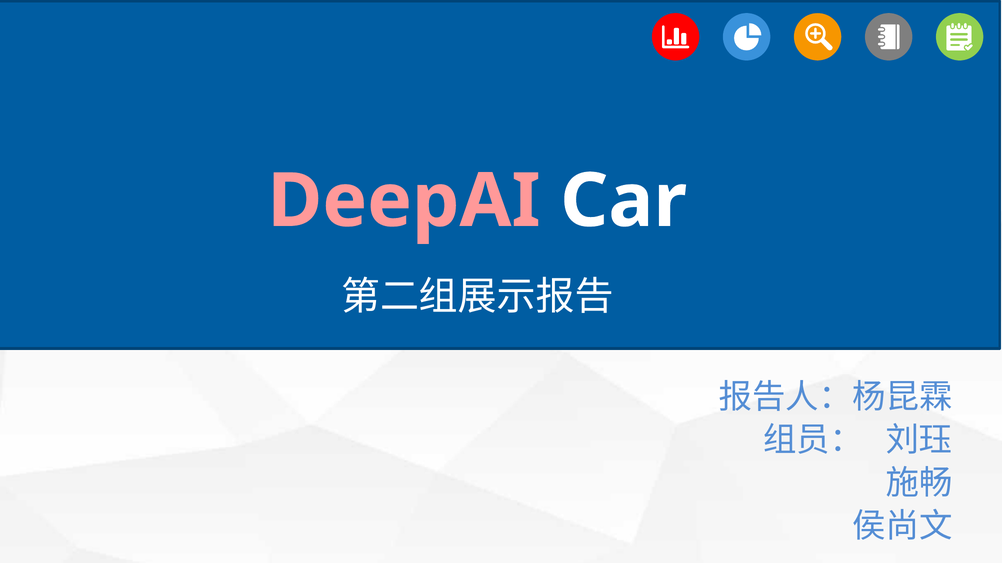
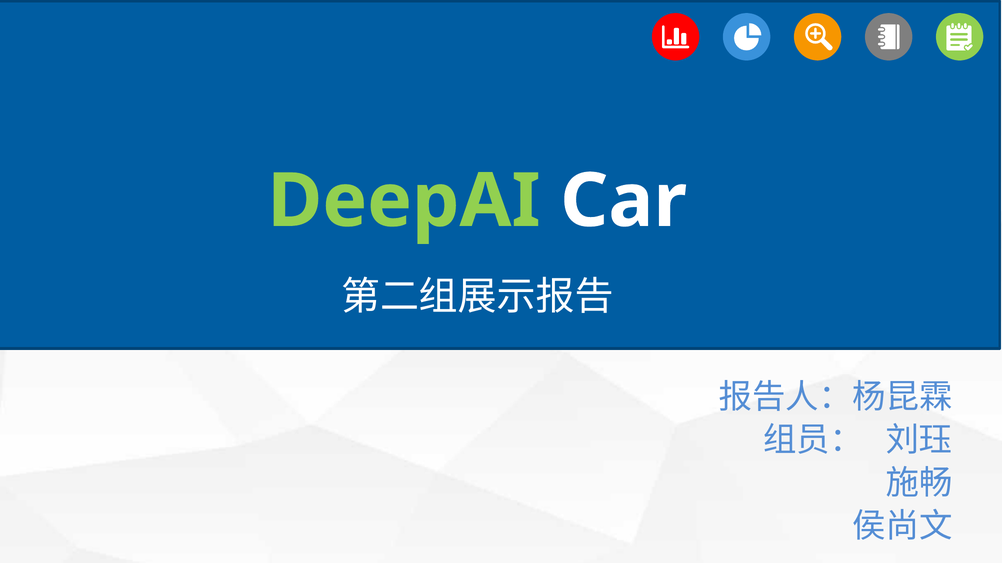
DeepAI colour: pink -> light green (404, 201)
